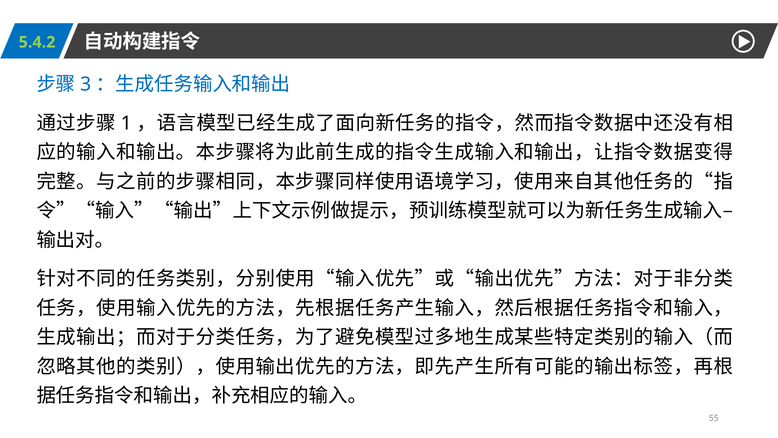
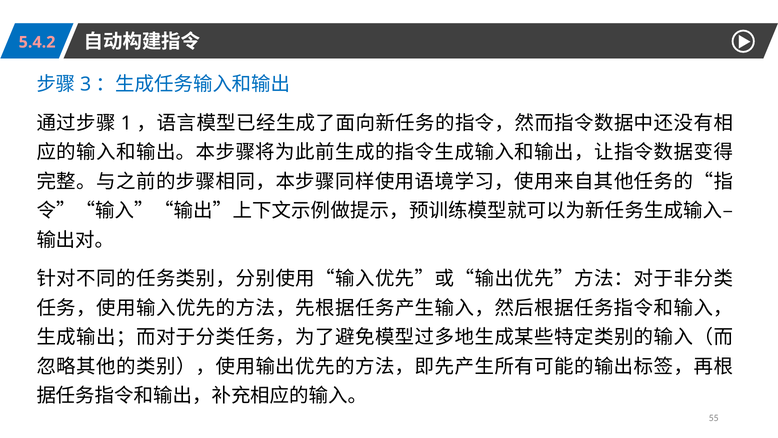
5.4.2 colour: light green -> pink (37, 42)
